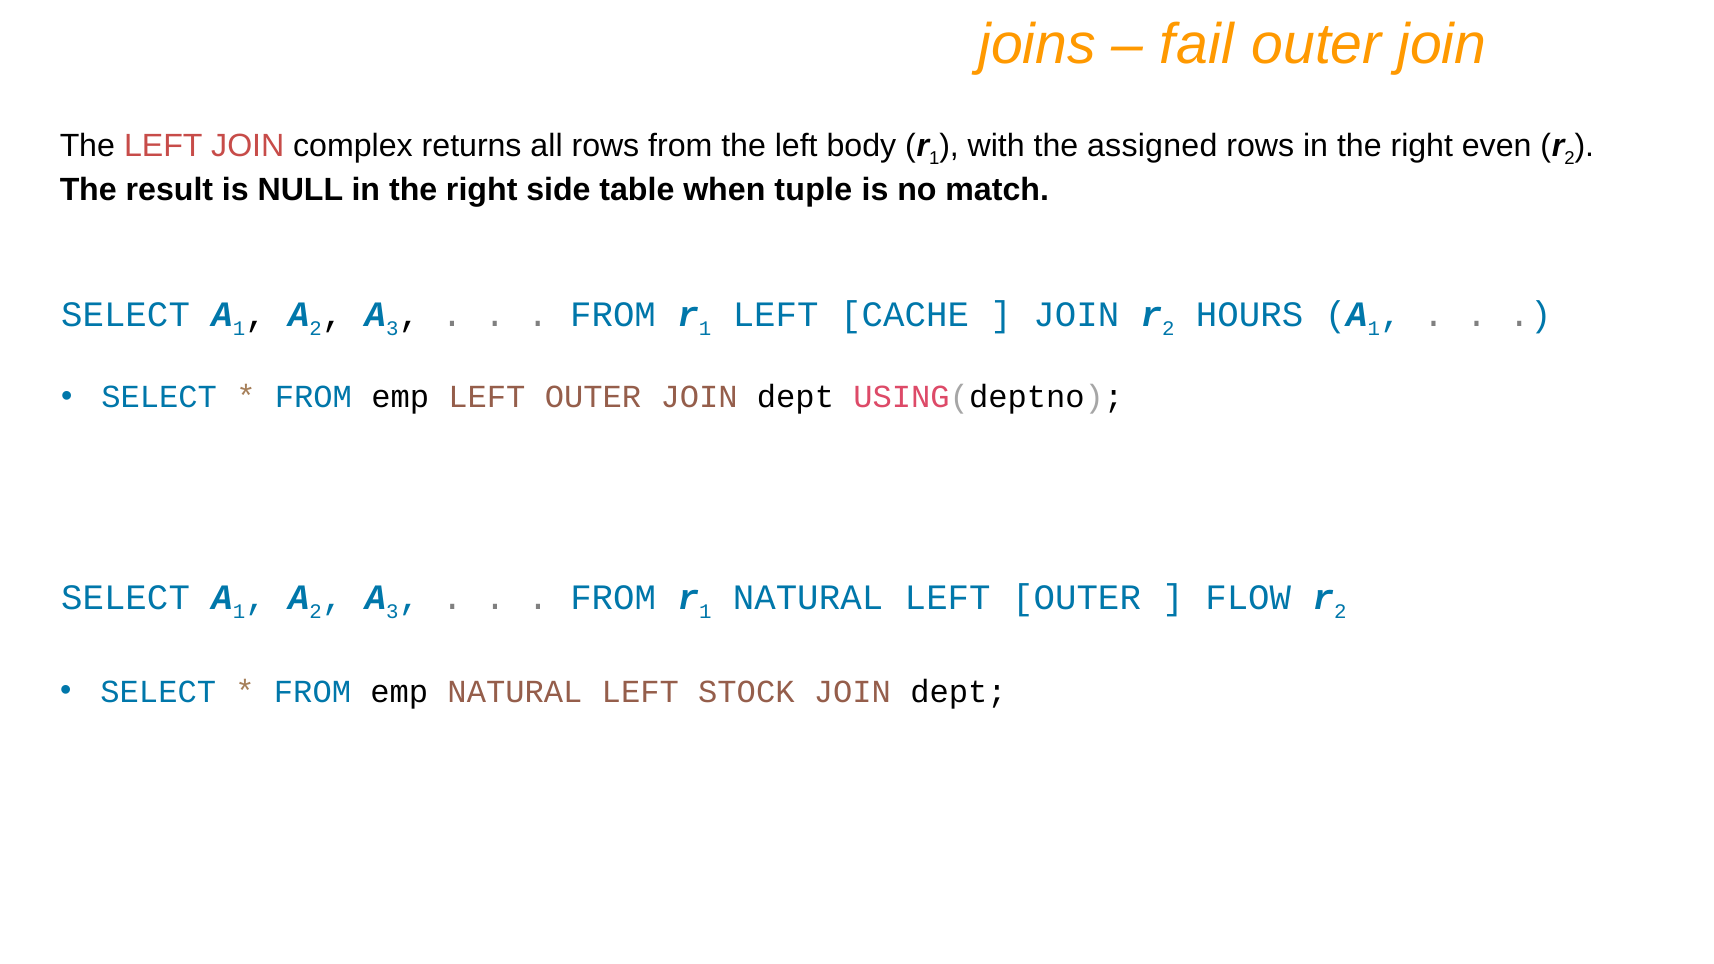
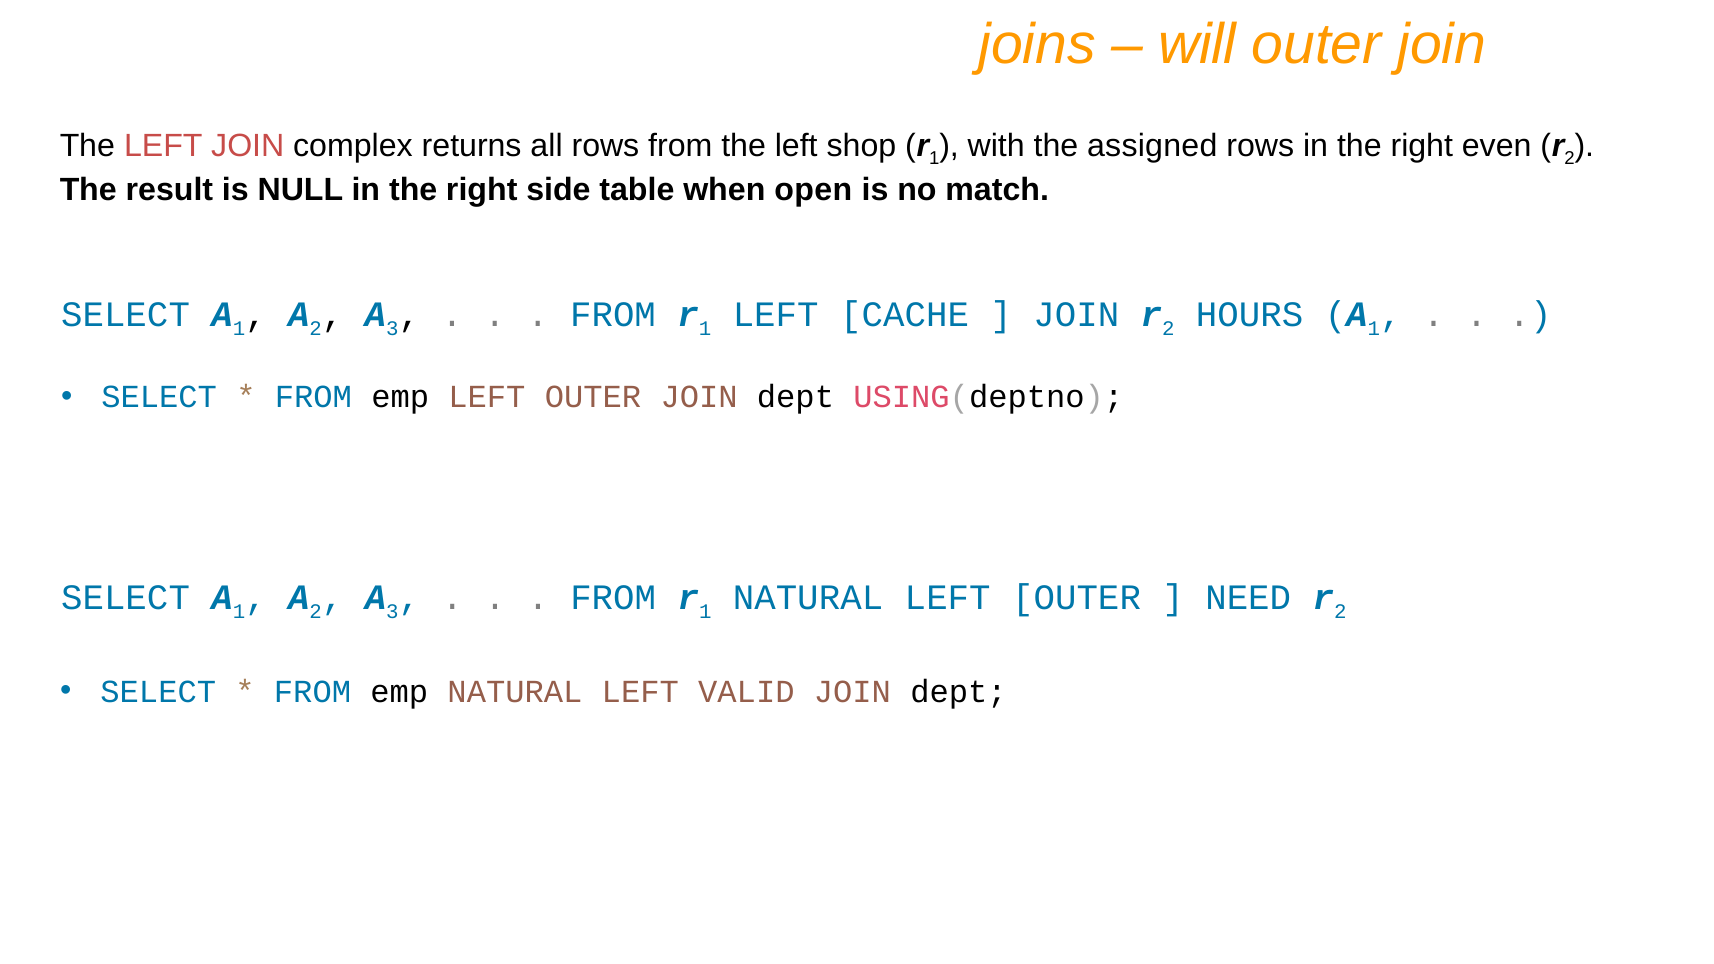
fail: fail -> will (1198, 45)
body: body -> shop (861, 146)
tuple: tuple -> open (813, 189)
FLOW: FLOW -> NEED (1248, 597)
STOCK: STOCK -> VALID (746, 692)
